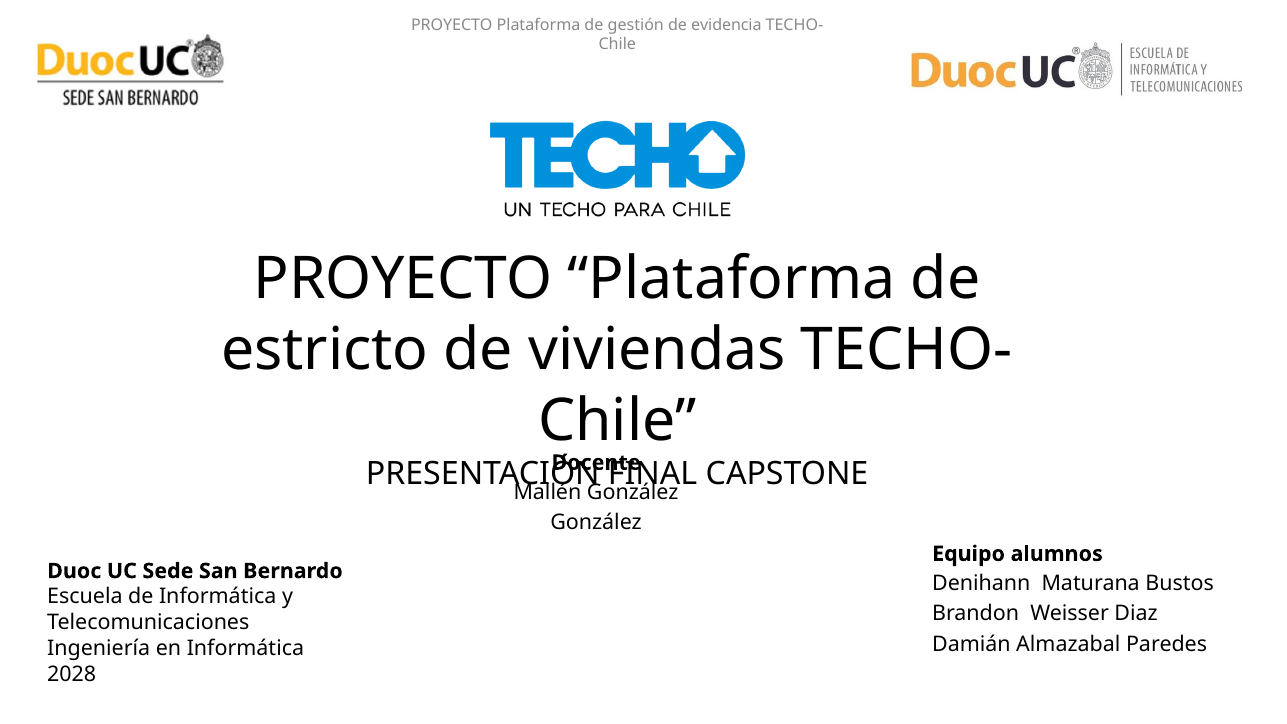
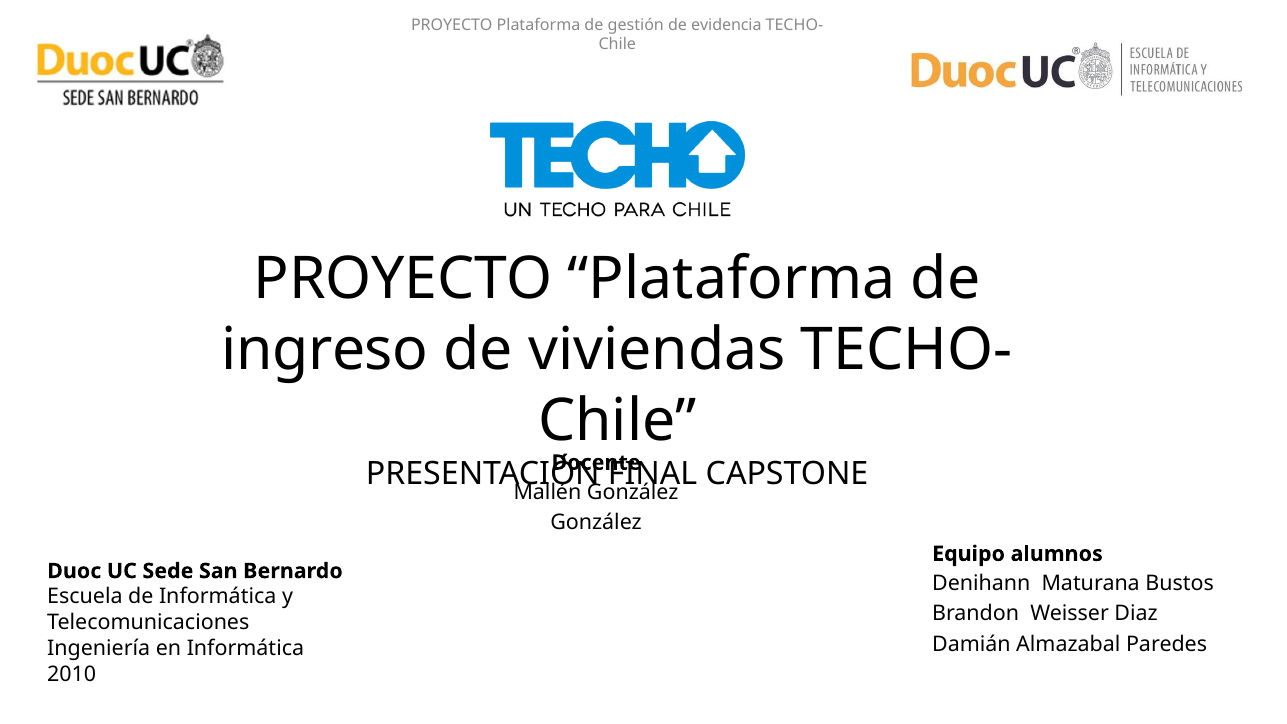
estricto: estricto -> ingreso (325, 350)
2028: 2028 -> 2010 (72, 674)
